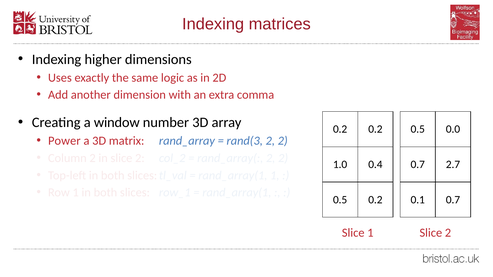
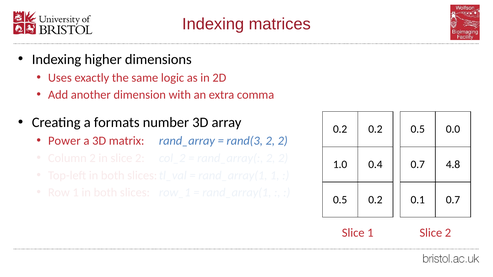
window: window -> formats (117, 123)
2.7: 2.7 -> 4.8 (453, 165)
